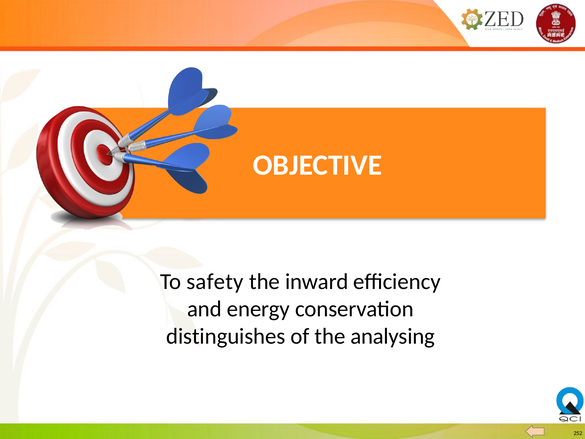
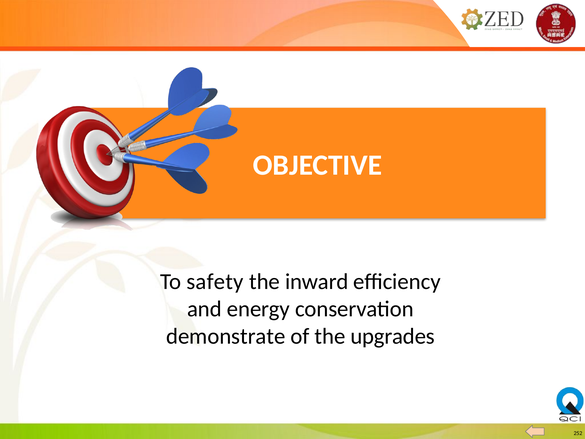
distinguishes: distinguishes -> demonstrate (226, 336)
analysing: analysing -> upgrades (393, 336)
